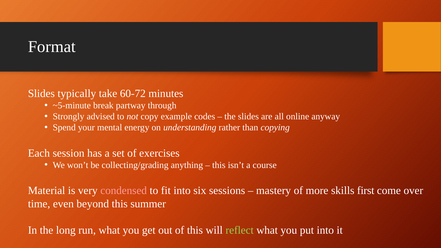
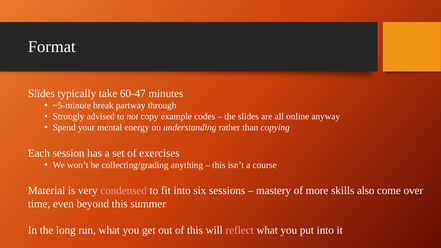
60-72: 60-72 -> 60-47 (133, 94)
first: first -> also (366, 191)
reflect colour: light green -> pink (240, 230)
